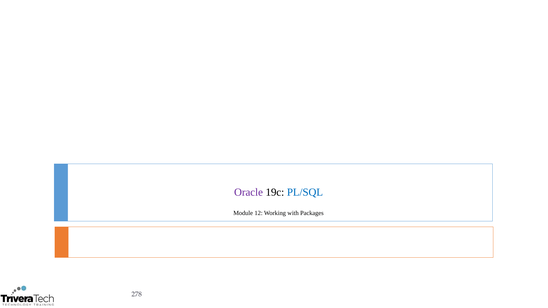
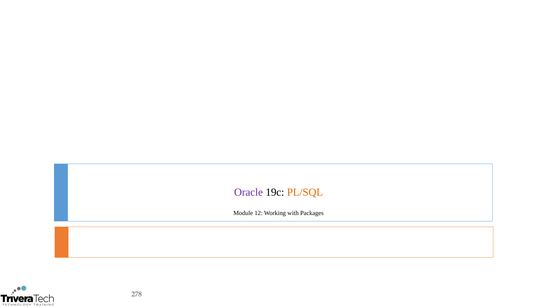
PL/SQL colour: blue -> orange (305, 192)
